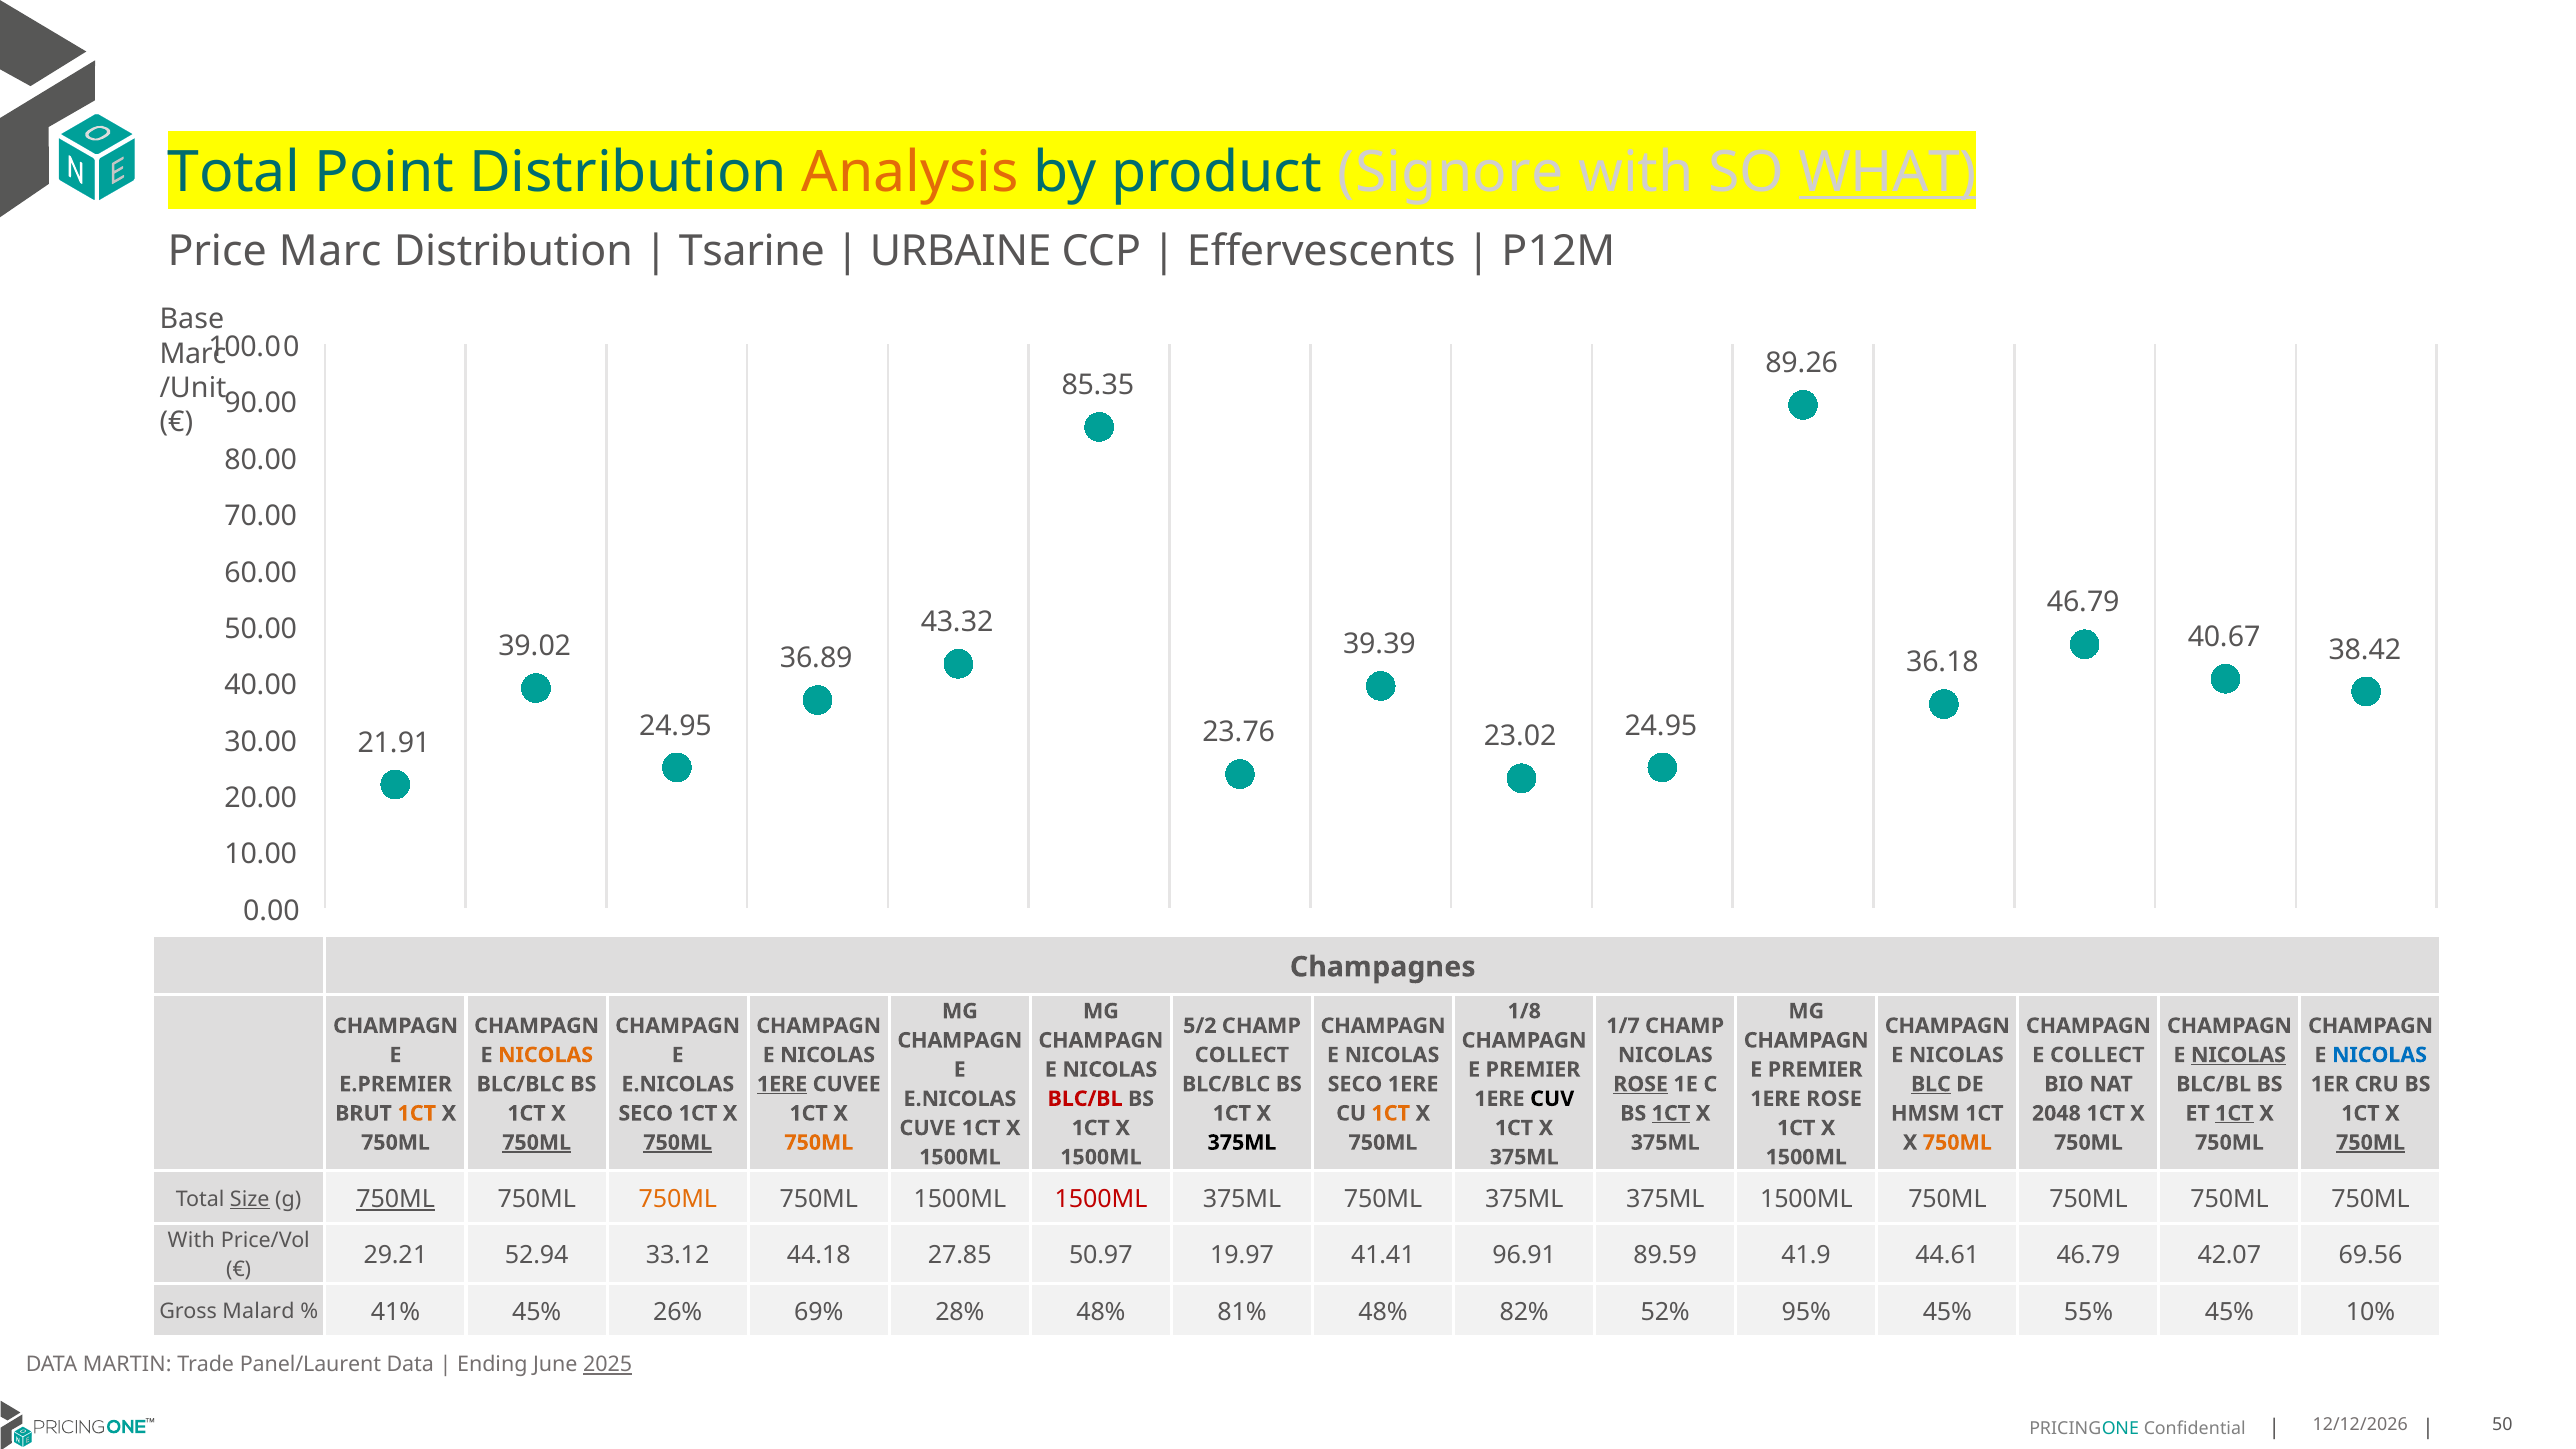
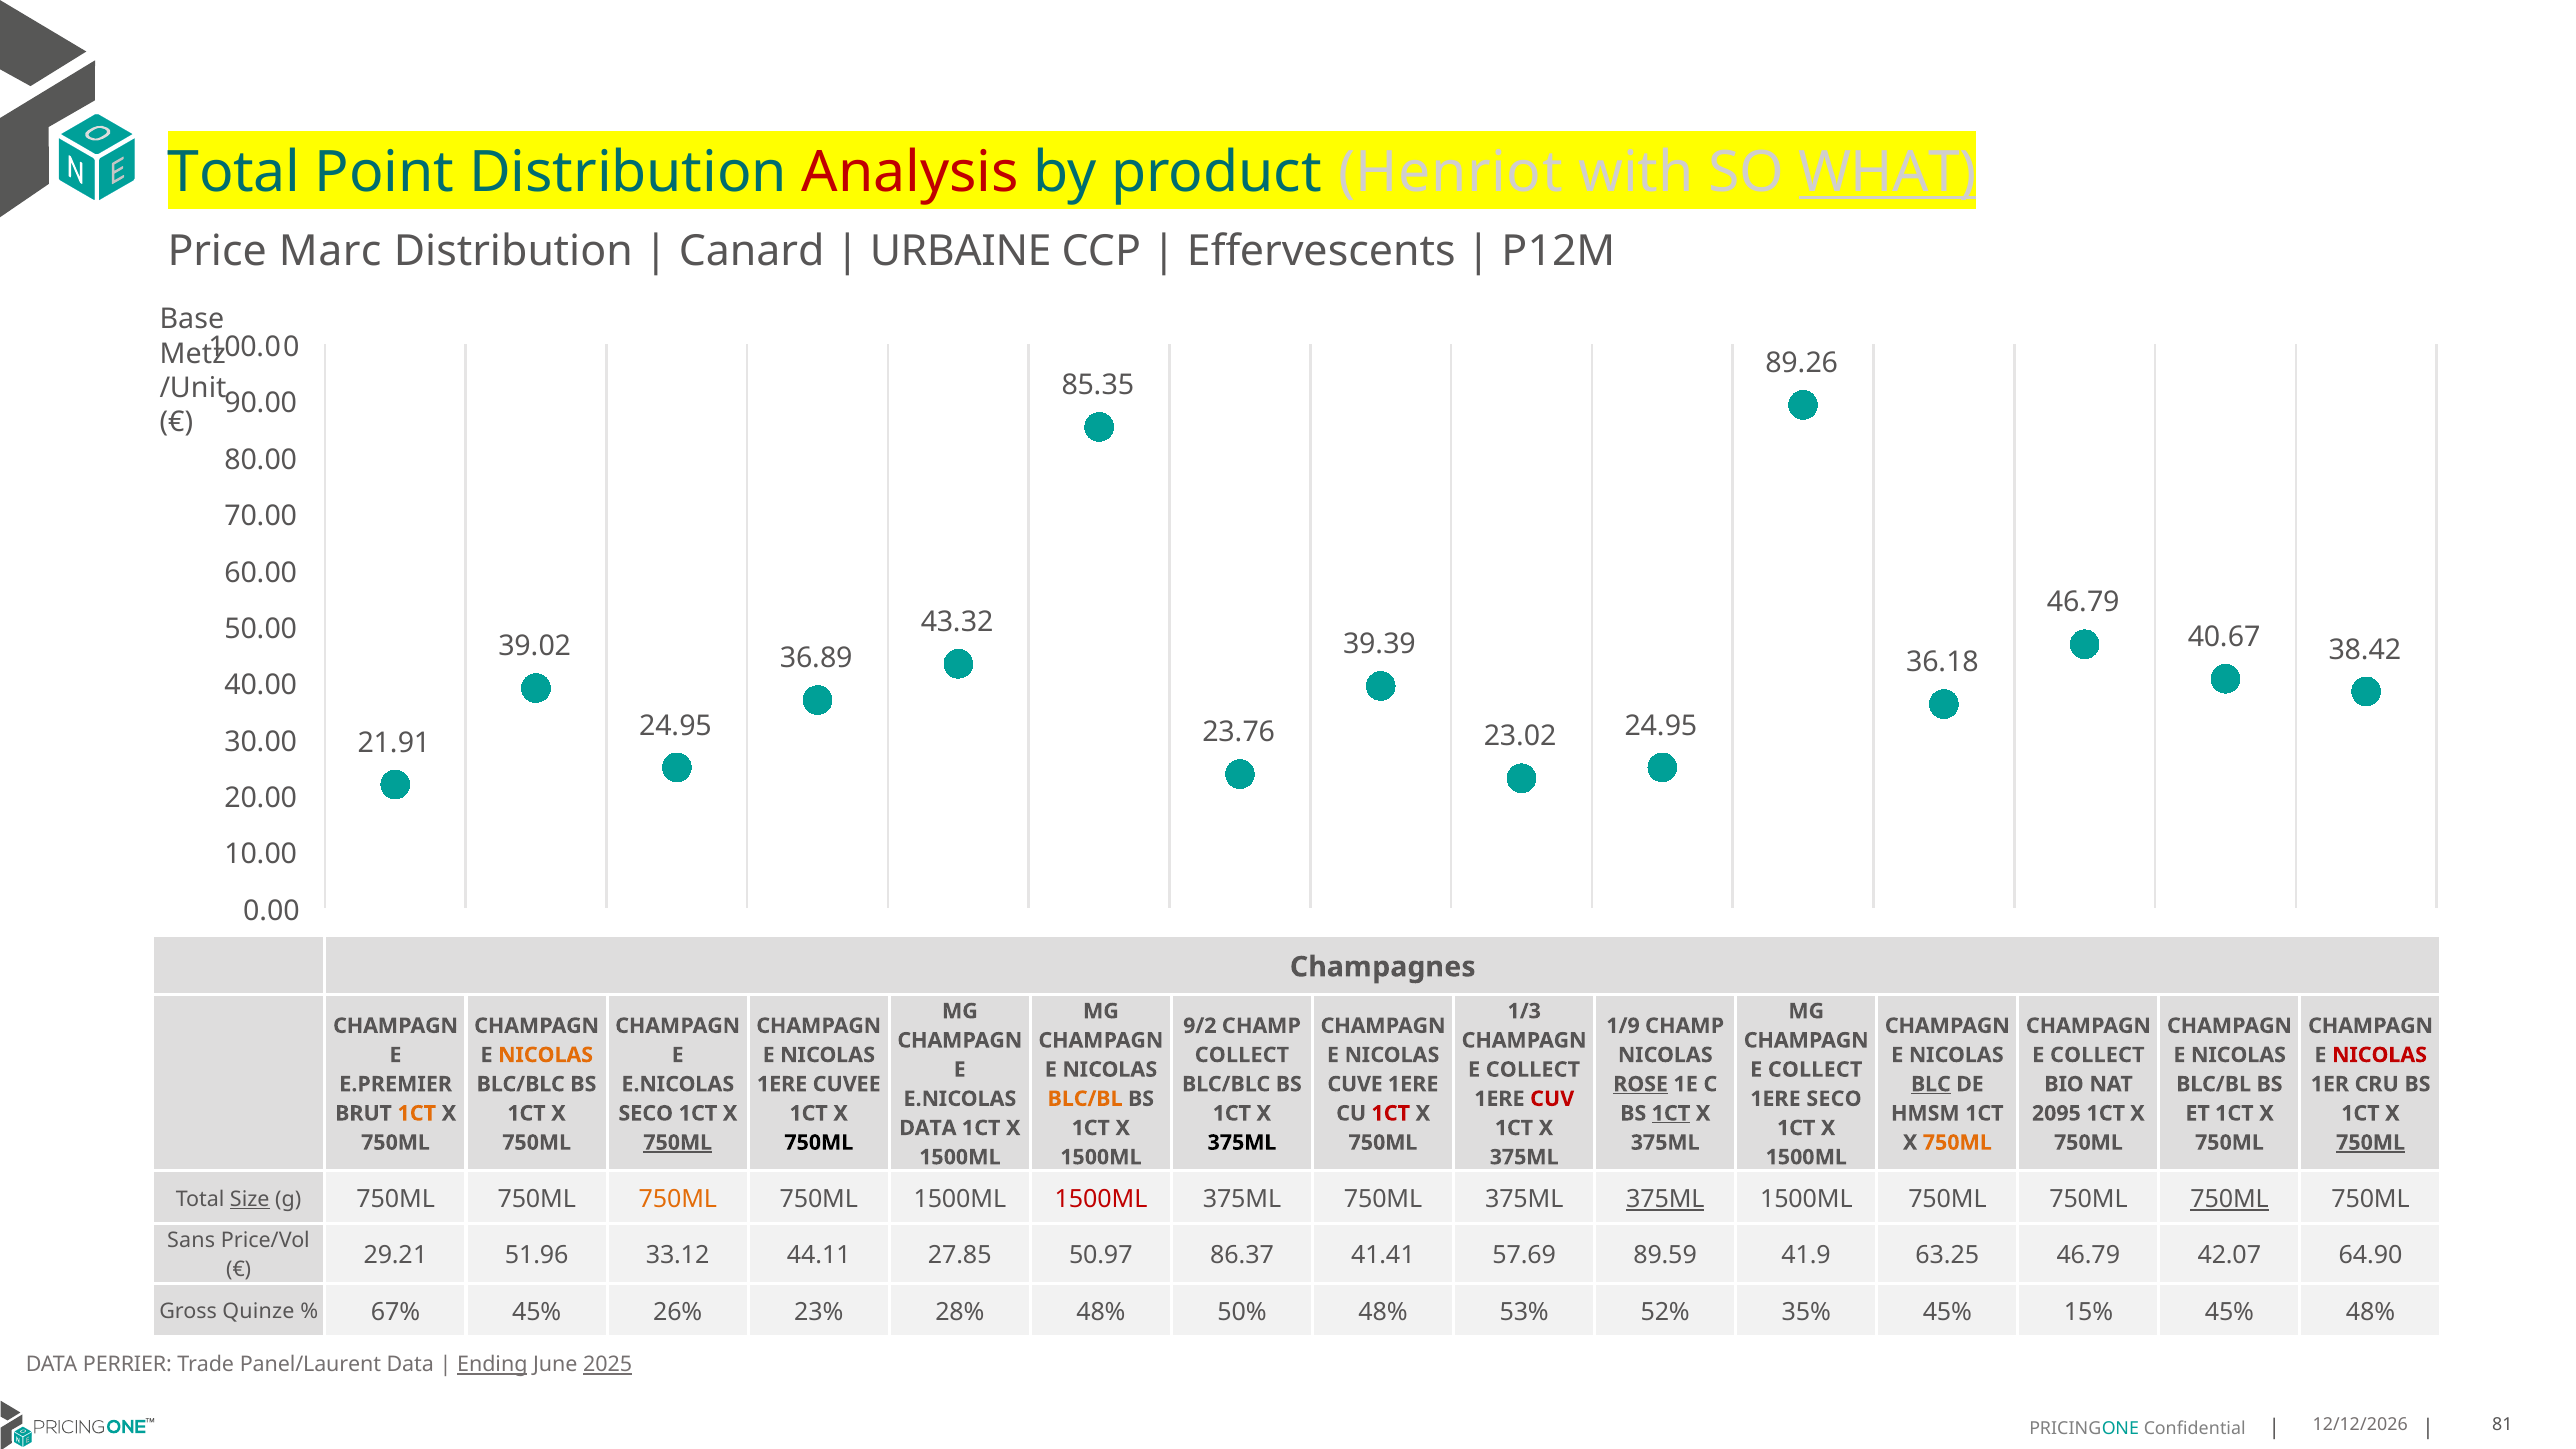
Analysis colour: orange -> red (910, 173)
Signore: Signore -> Henriot (1450, 173)
Tsarine: Tsarine -> Canard (752, 251)
Marc: Marc -> Metz (193, 354)
1/8: 1/8 -> 1/3 (1524, 1011)
5/2: 5/2 -> 9/2 (1200, 1026)
1/7: 1/7 -> 1/9 (1623, 1026)
NICOLAS underline: present -> none (2238, 1055)
NICOLAS colour: blue -> red (2380, 1055)
PREMIER: PREMIER -> COLLECT (1533, 1070)
PREMIER: PREMIER -> COLLECT (1815, 1070)
1ERE underline: present -> none (782, 1084)
SECO: SECO -> CUVE (1355, 1084)
BLC/BL colour: red -> orange (1085, 1099)
CUV colour: black -> red (1552, 1099)
1ERE ROSE: ROSE -> SECO (1834, 1099)
1CT colour: orange -> red (1391, 1113)
2048: 2048 -> 2095 (2056, 1113)
1CT underline: present -> none (2234, 1113)
CUVE: CUVE -> DATA (928, 1128)
750ML underline: present -> none (537, 1143)
750ML colour: orange -> black (819, 1143)
750ML underline: present -> none (396, 1199)
375ML underline: none -> present (1665, 1199)
750ML underline: none -> present (2230, 1199)
With: With -> Sans (191, 1241)
52.94: 52.94 -> 51.96 (537, 1256)
44.18: 44.18 -> 44.11 (819, 1256)
19.97: 19.97 -> 86.37 (1242, 1256)
96.91: 96.91 -> 57.69 (1524, 1256)
44.61: 44.61 -> 63.25 (1947, 1256)
69.56: 69.56 -> 64.90 (2371, 1256)
Malard: Malard -> Quinze (258, 1312)
41%: 41% -> 67% (396, 1312)
69%: 69% -> 23% (819, 1312)
81%: 81% -> 50% (1242, 1312)
82%: 82% -> 53% (1524, 1312)
95%: 95% -> 35% (1806, 1312)
55%: 55% -> 15% (2088, 1312)
45% 10%: 10% -> 48% (2371, 1312)
MARTIN: MARTIN -> PERRIER (127, 1365)
Ending underline: none -> present (492, 1365)
50: 50 -> 81 (2502, 1425)
